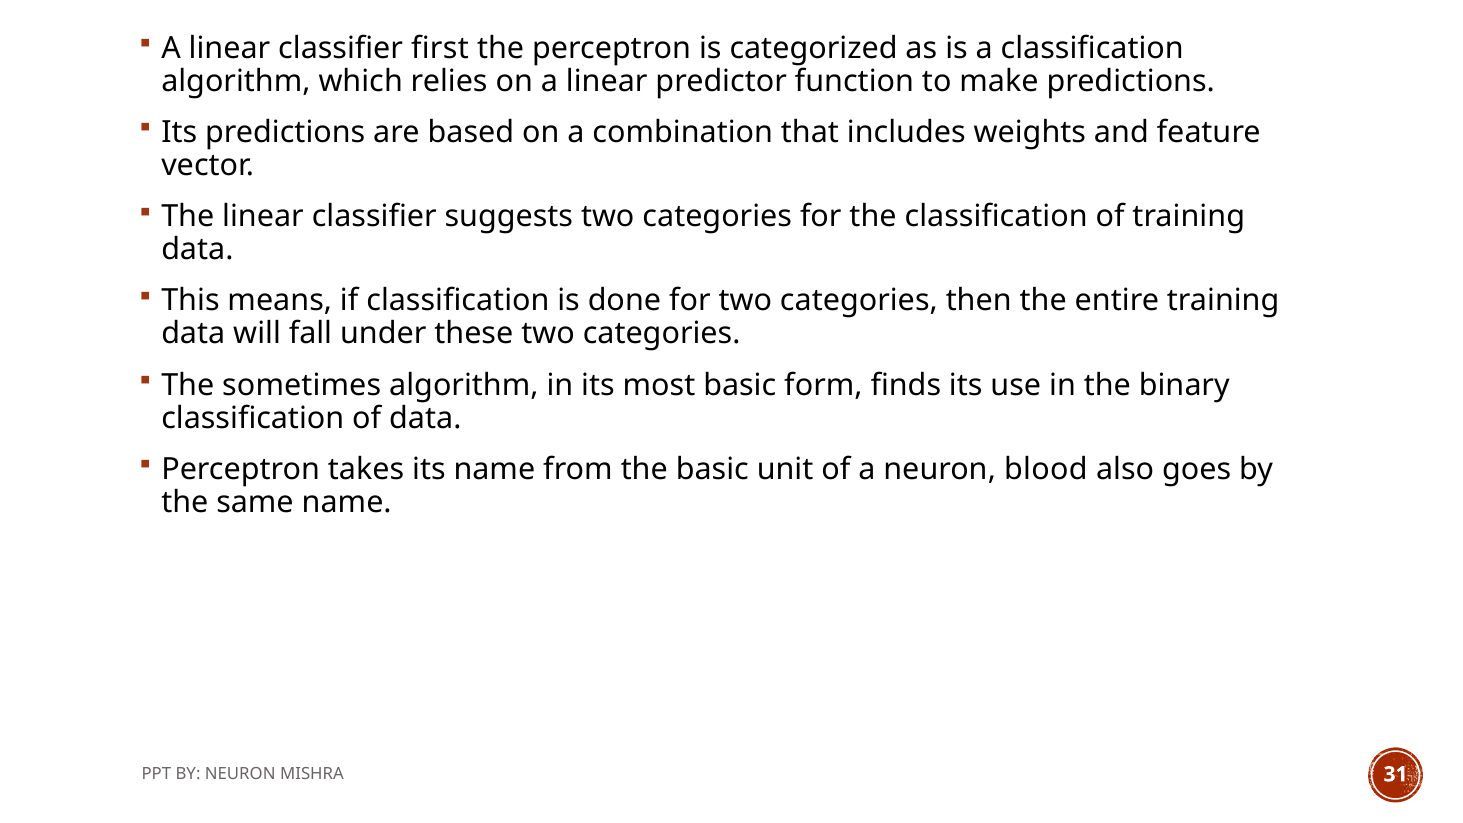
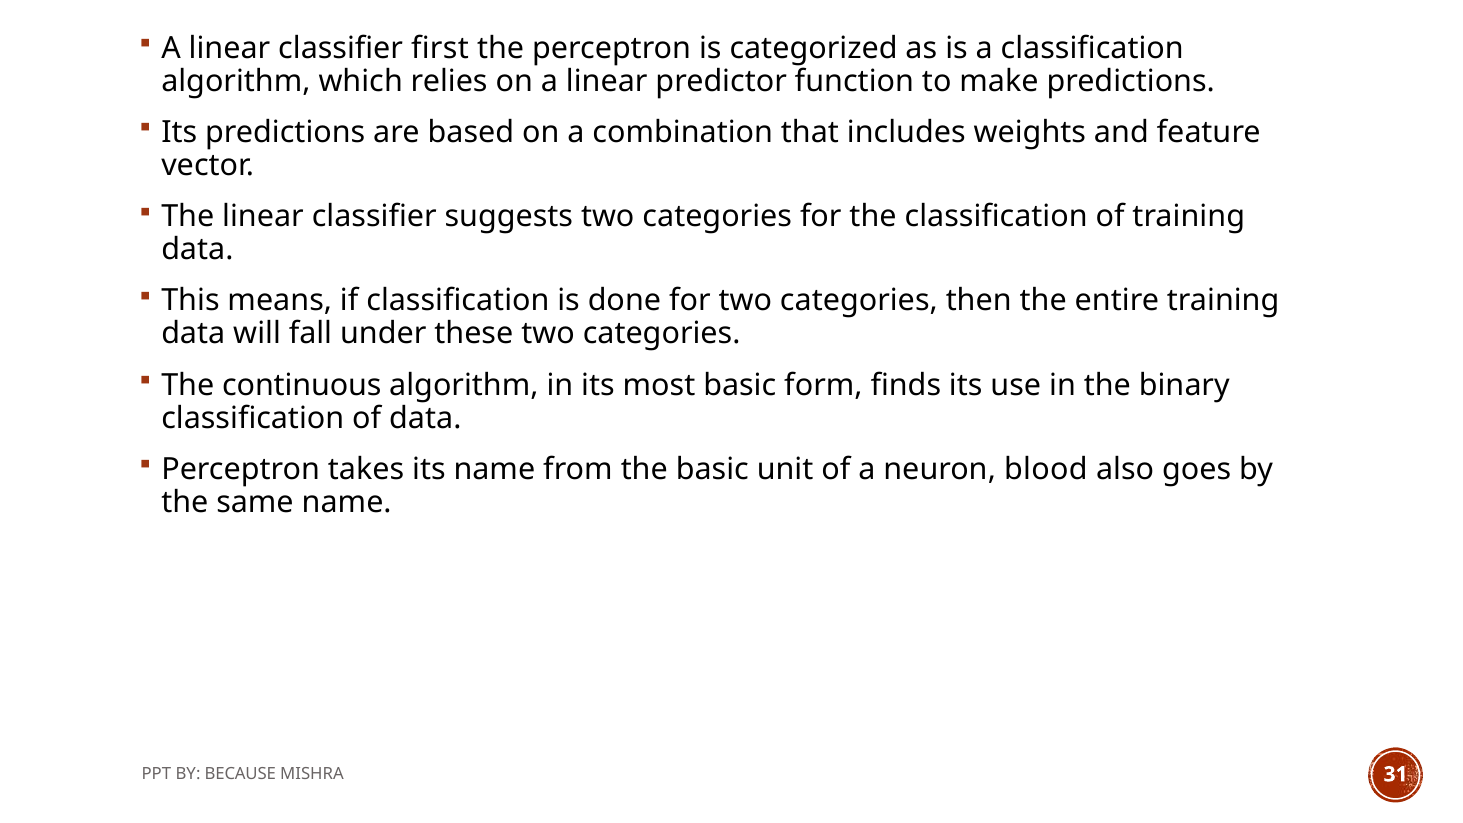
sometimes: sometimes -> continuous (302, 385)
BY NEURON: NEURON -> BECAUSE (240, 774)
